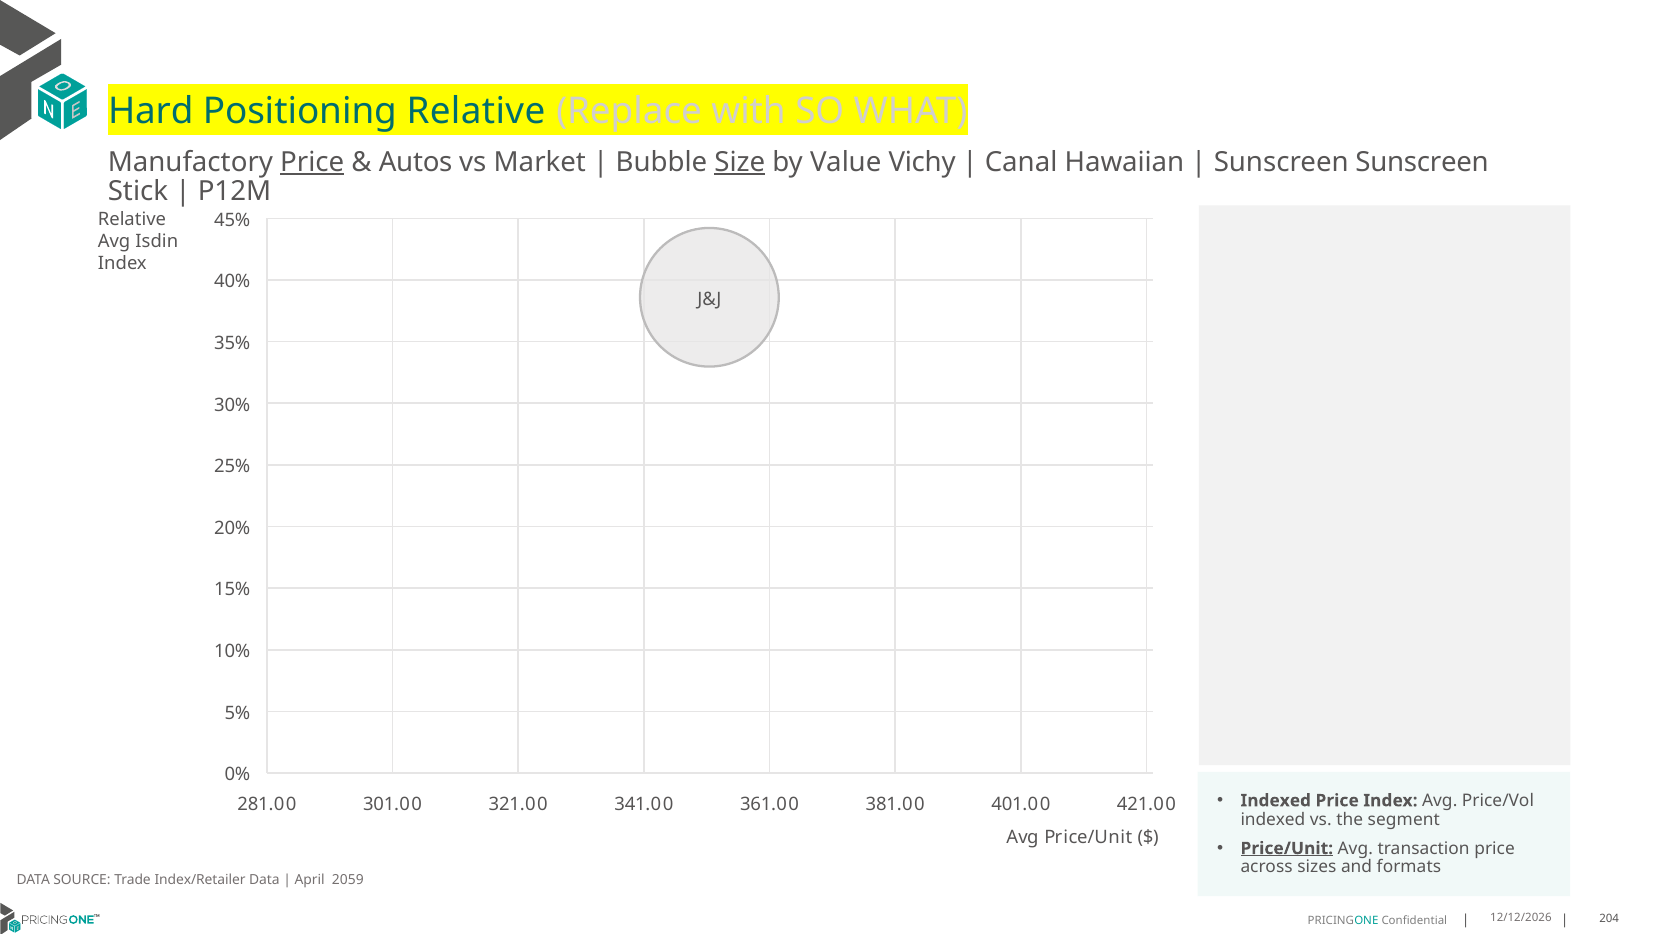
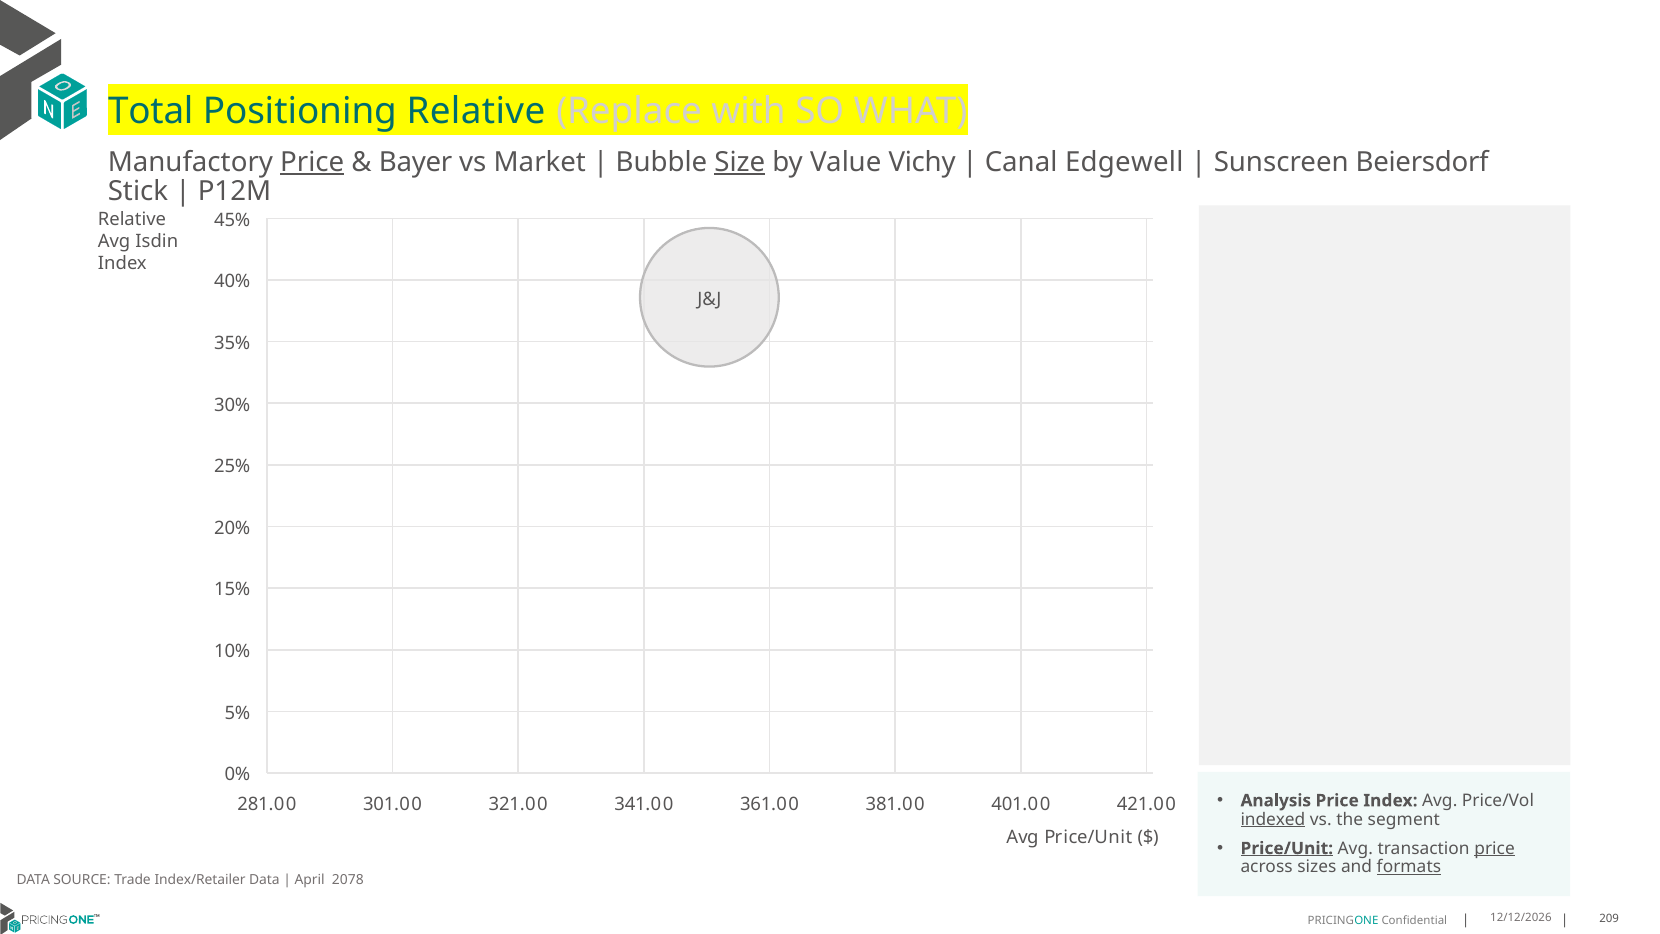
Hard: Hard -> Total (151, 112)
Autos: Autos -> Bayer (416, 162)
Hawaiian: Hawaiian -> Edgewell (1124, 162)
Sunscreen Sunscreen: Sunscreen -> Beiersdorf (1422, 162)
Indexed: Indexed -> Analysis (1276, 800)
indexed underline: none -> present (1273, 819)
price underline: none -> present (1495, 848)
formats underline: none -> present (1409, 867)
2059: 2059 -> 2078 (348, 879)
204: 204 -> 209 (1609, 918)
